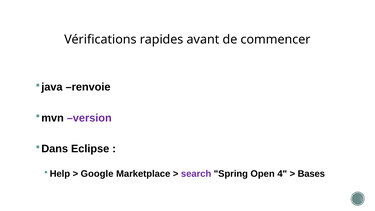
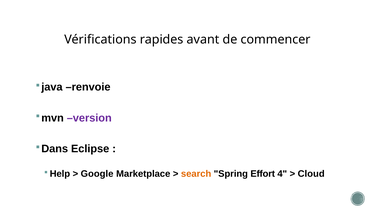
search colour: purple -> orange (196, 174)
Open: Open -> Effort (263, 174)
Bases: Bases -> Cloud (311, 174)
